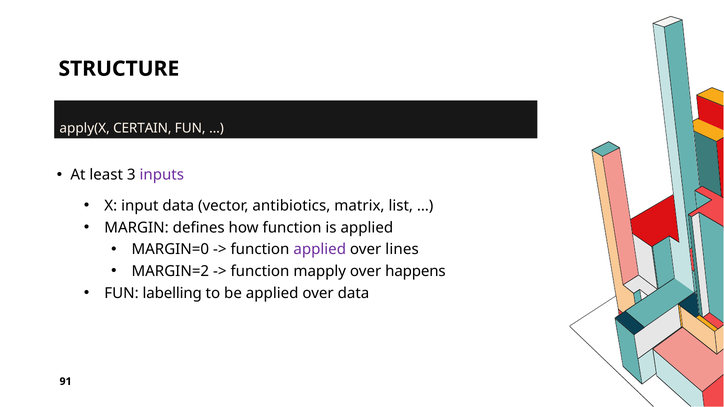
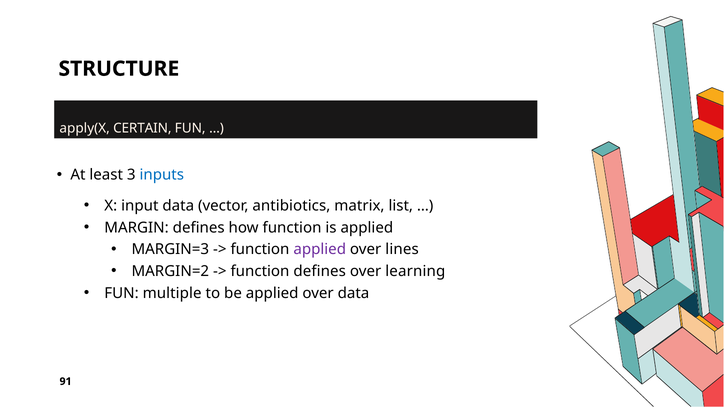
inputs colour: purple -> blue (162, 175)
MARGIN=0: MARGIN=0 -> MARGIN=3 (170, 250)
function mapply: mapply -> defines (320, 272)
happens: happens -> learning (415, 272)
labelling: labelling -> multiple (172, 293)
